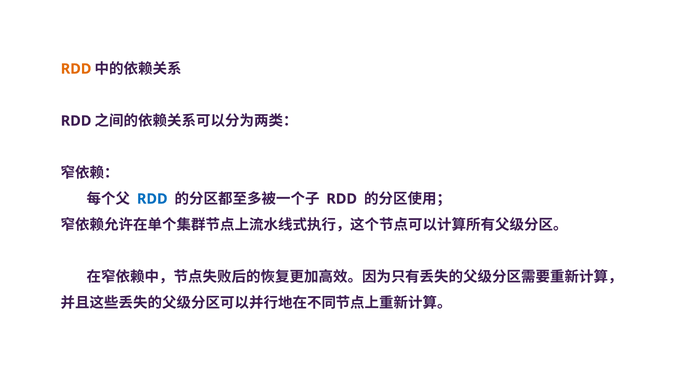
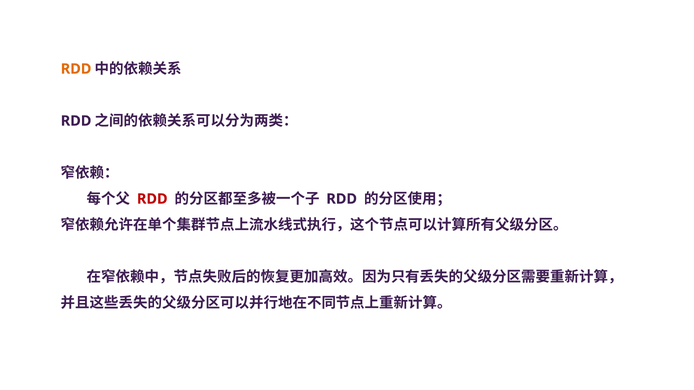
RDD colour: blue -> red (152, 199)
